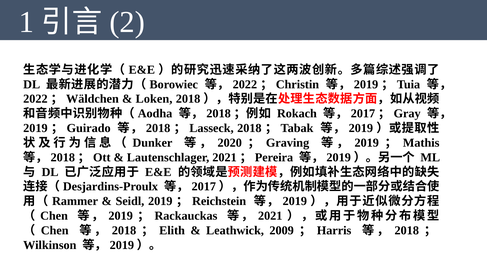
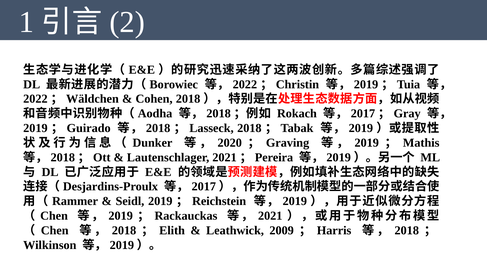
Loken: Loken -> Cohen (154, 99)
